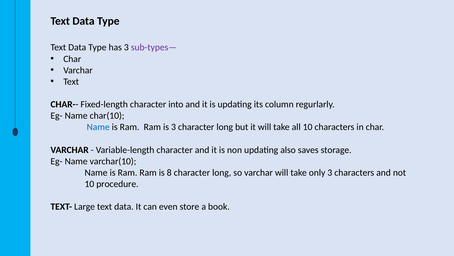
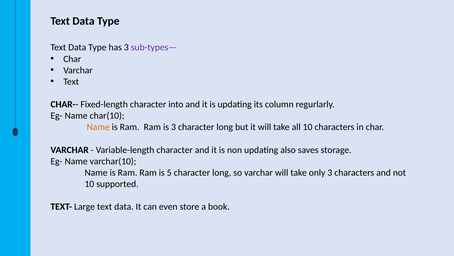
Name colour: blue -> orange (98, 127)
8: 8 -> 5 (169, 172)
procedure: procedure -> supported (117, 184)
